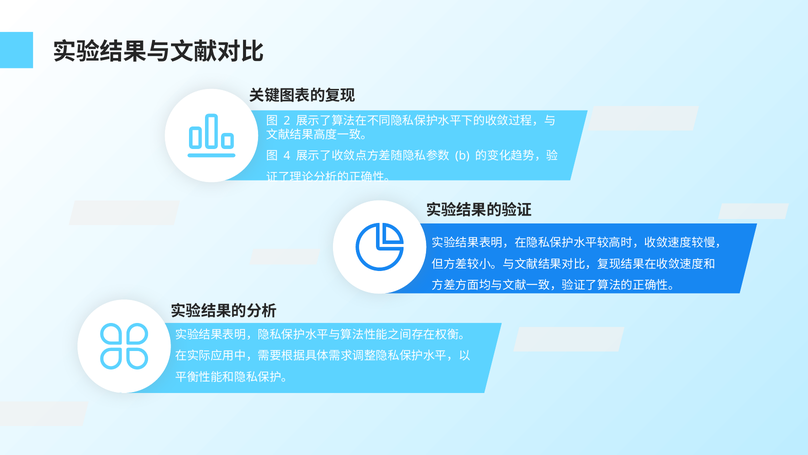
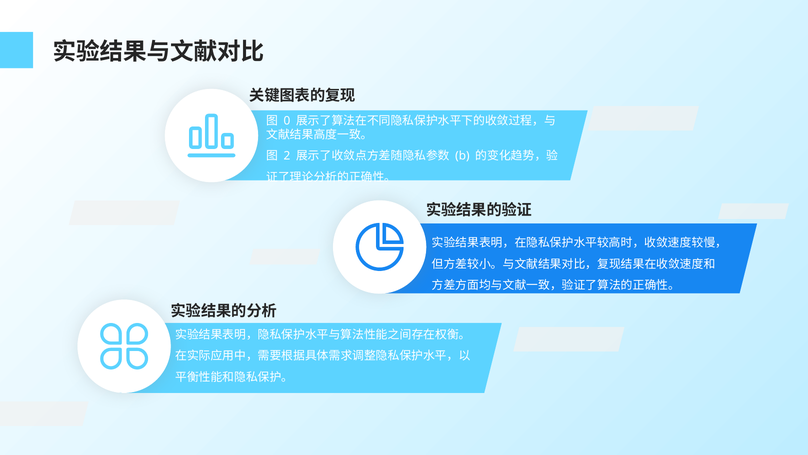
2: 2 -> 0 (287, 121)
4: 4 -> 2 (287, 156)
